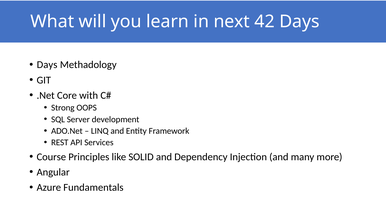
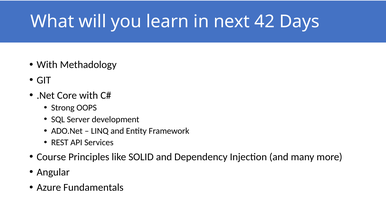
Days: Days -> With (47, 65)
